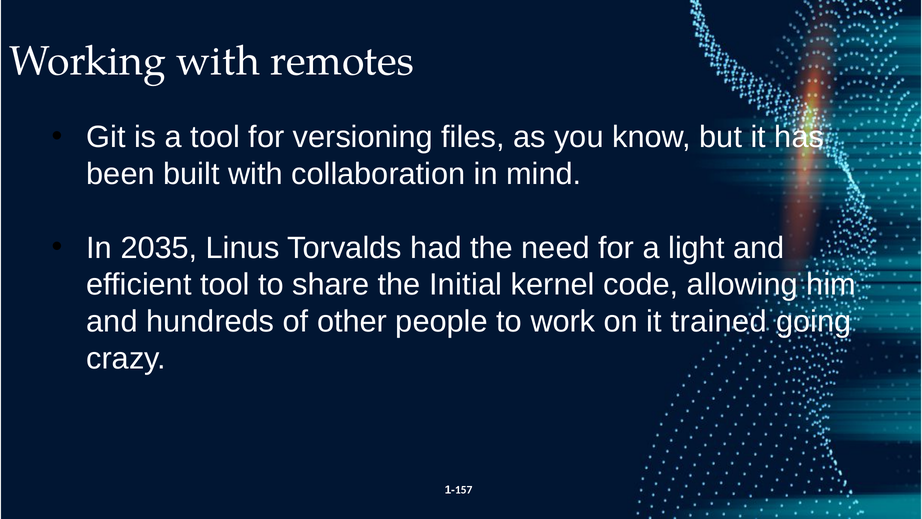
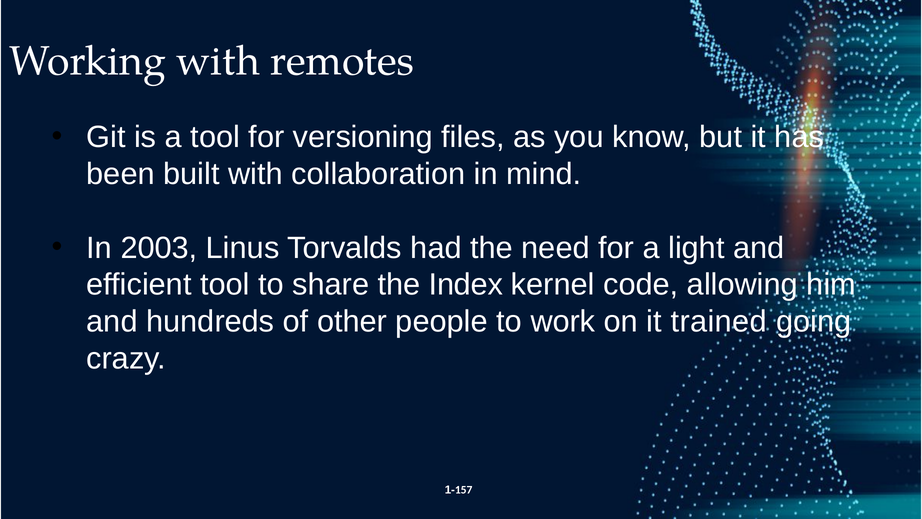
2035: 2035 -> 2003 (159, 248)
Initial: Initial -> Index (466, 285)
